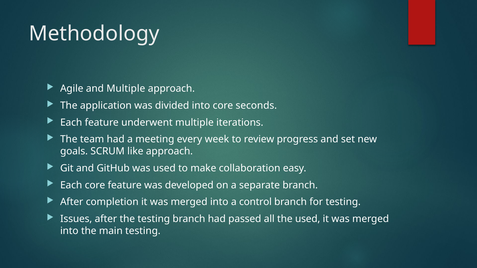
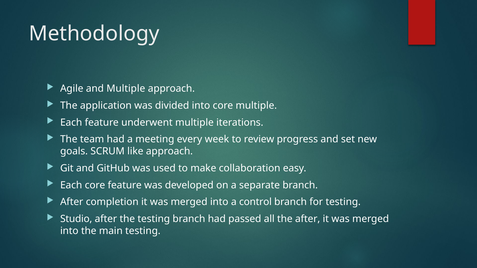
core seconds: seconds -> multiple (256, 106)
Issues: Issues -> Studio (76, 219)
the used: used -> after (308, 219)
